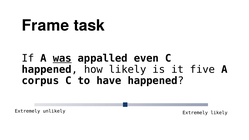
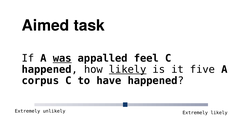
Frame: Frame -> Aimed (45, 26)
even: even -> feel (146, 58)
likely underline: none -> present (128, 69)
